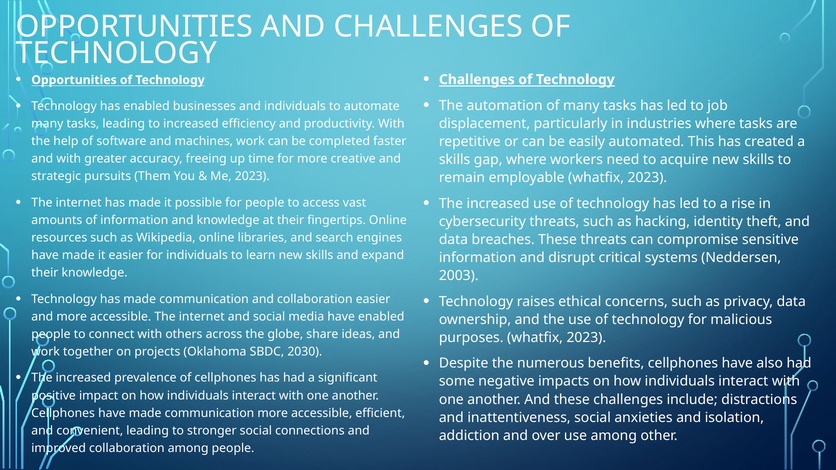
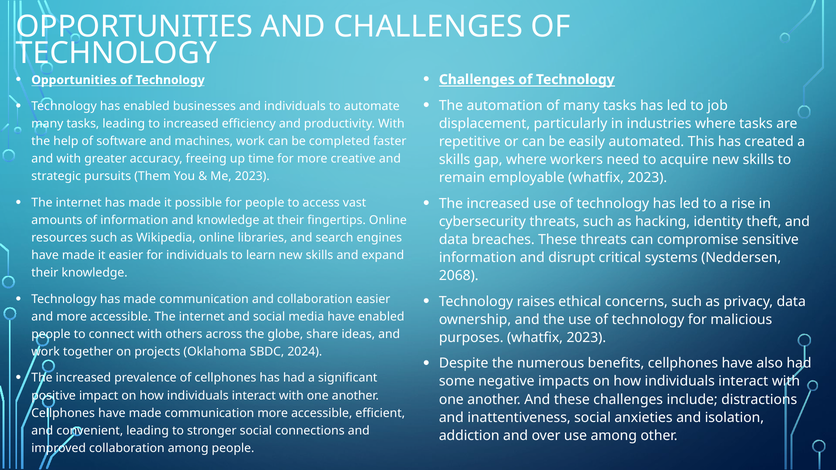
2003: 2003 -> 2068 (459, 276)
2030: 2030 -> 2024 (305, 352)
